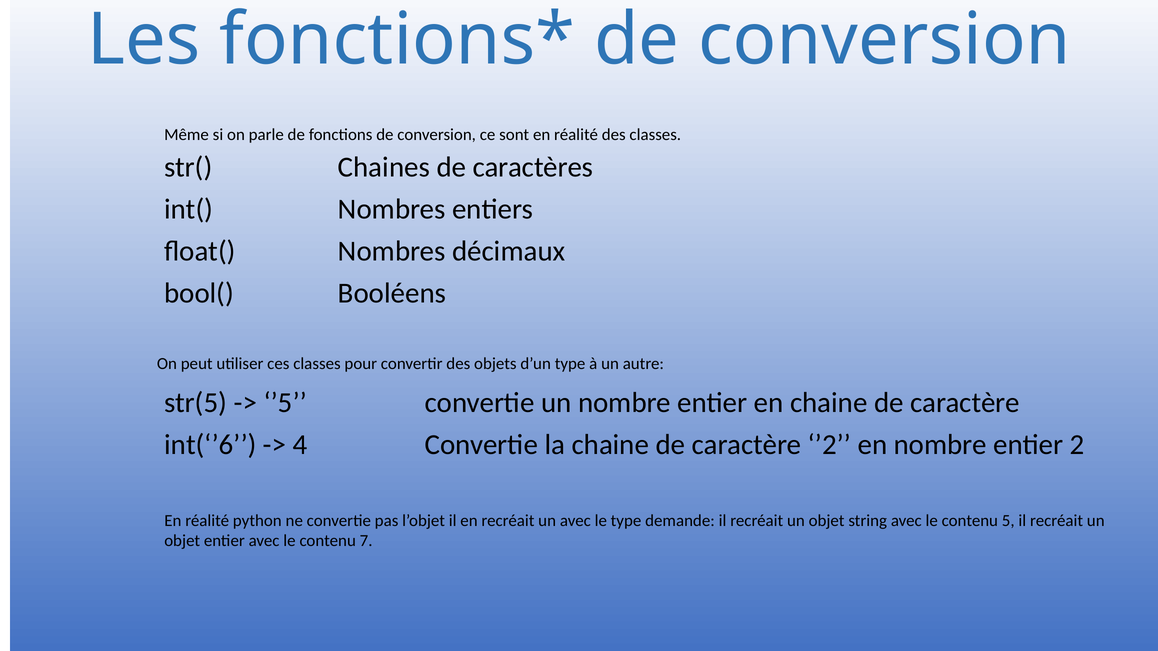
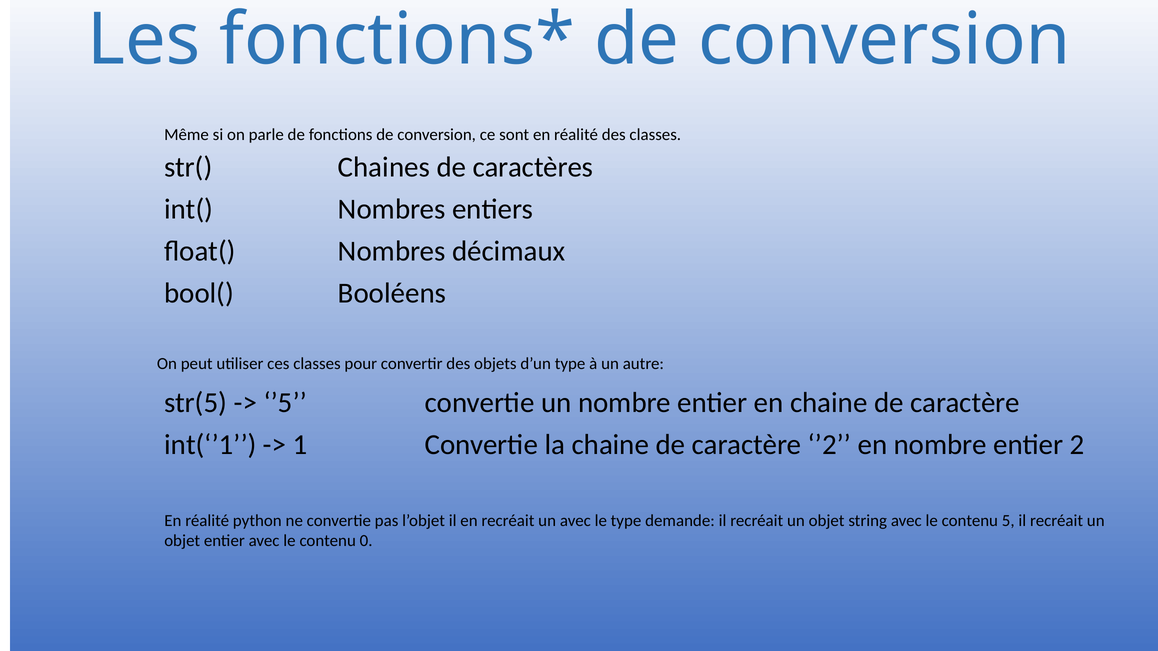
int(‘’6: int(‘’6 -> int(‘’1 (210, 445)
4: 4 -> 1 (300, 445)
7: 7 -> 0 (366, 541)
